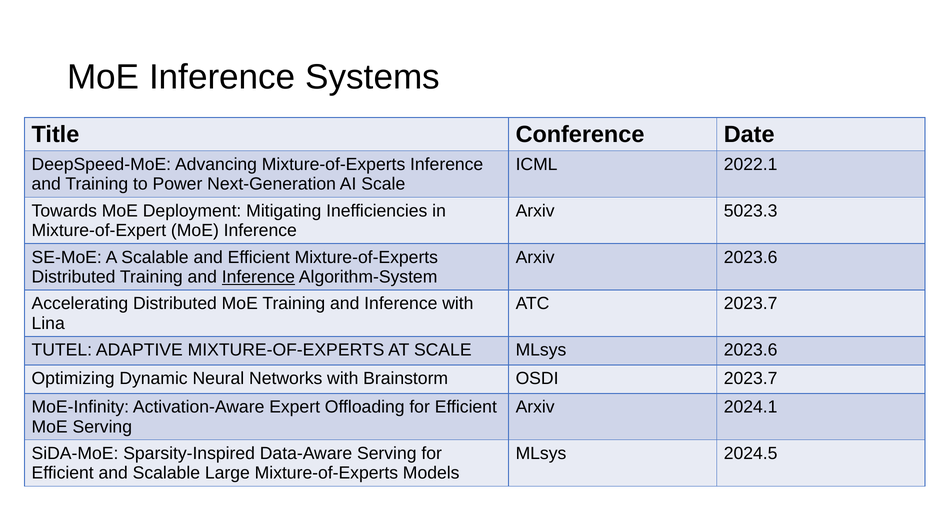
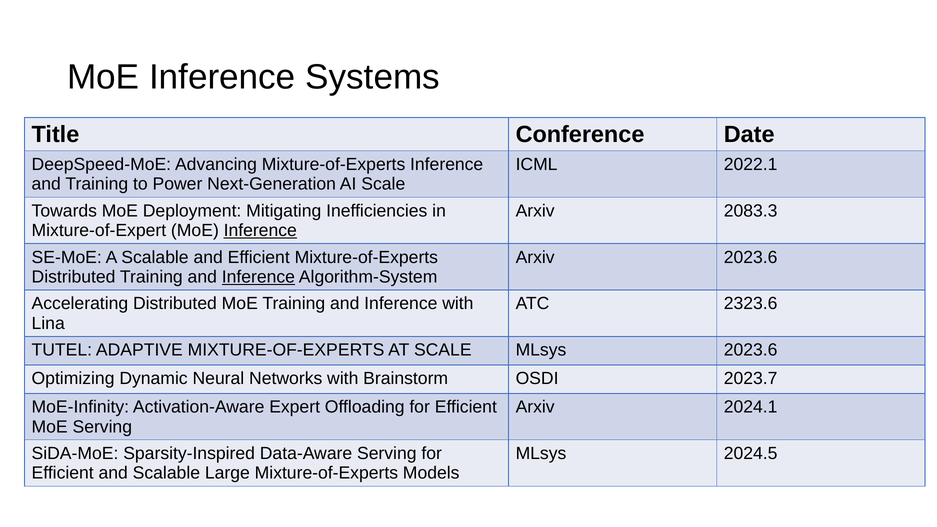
5023.3: 5023.3 -> 2083.3 (751, 211)
Inference underline: none -> present (260, 231)
ATC 2023.7: 2023.7 -> 2323.6 (751, 304)
